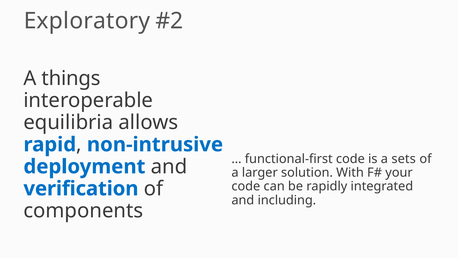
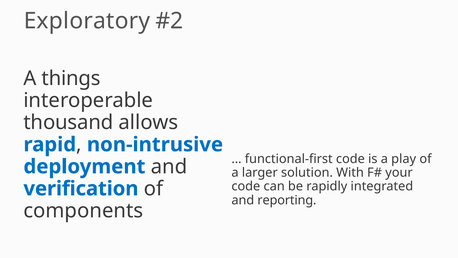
equilibria: equilibria -> thousand (68, 122)
sets: sets -> play (404, 159)
including: including -> reporting (287, 200)
